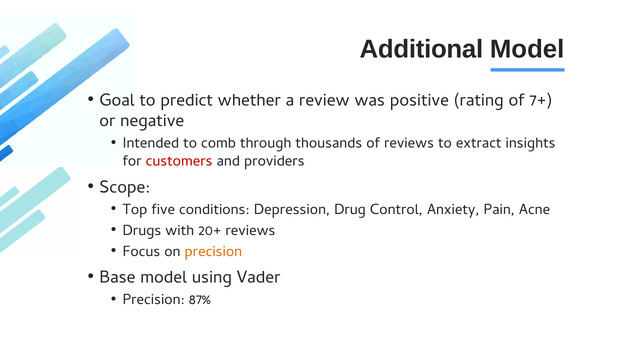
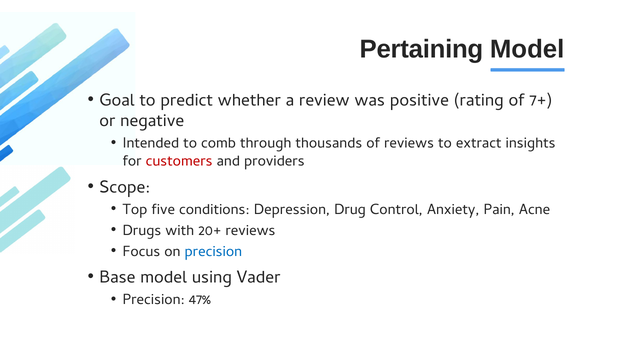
Additional: Additional -> Pertaining (421, 49)
precision colour: orange -> blue (213, 251)
87%: 87% -> 47% (200, 300)
